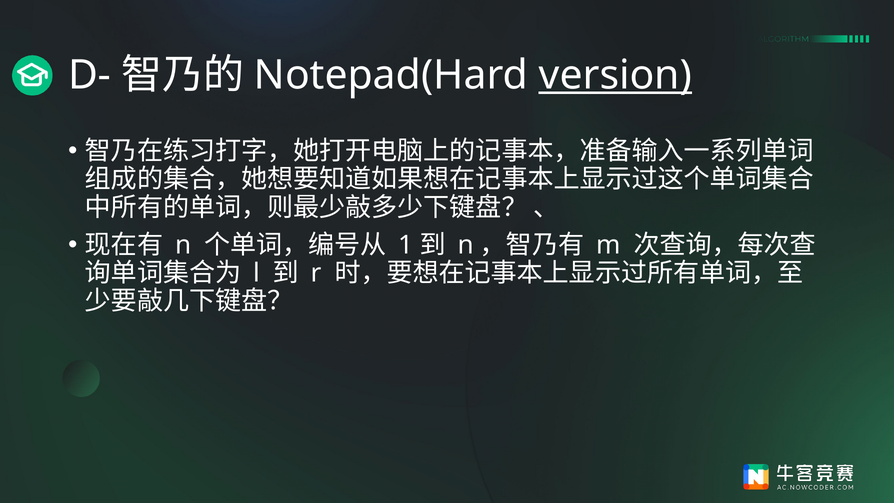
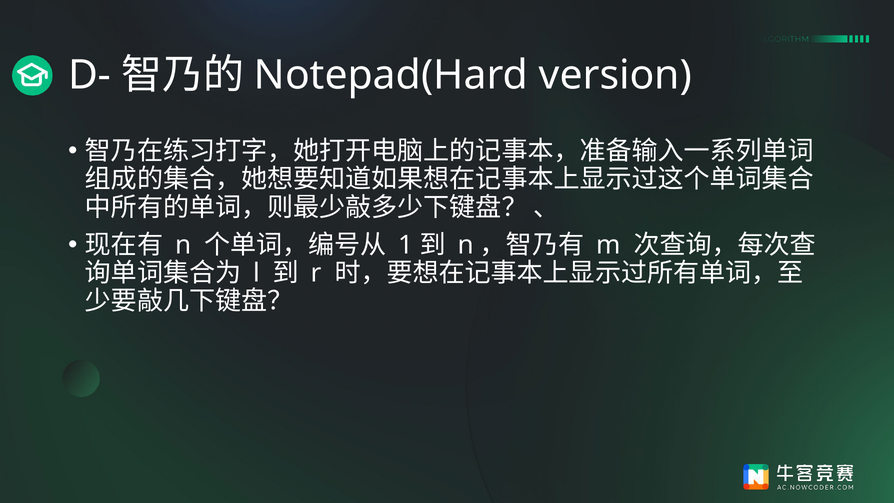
version underline: present -> none (615, 75)
